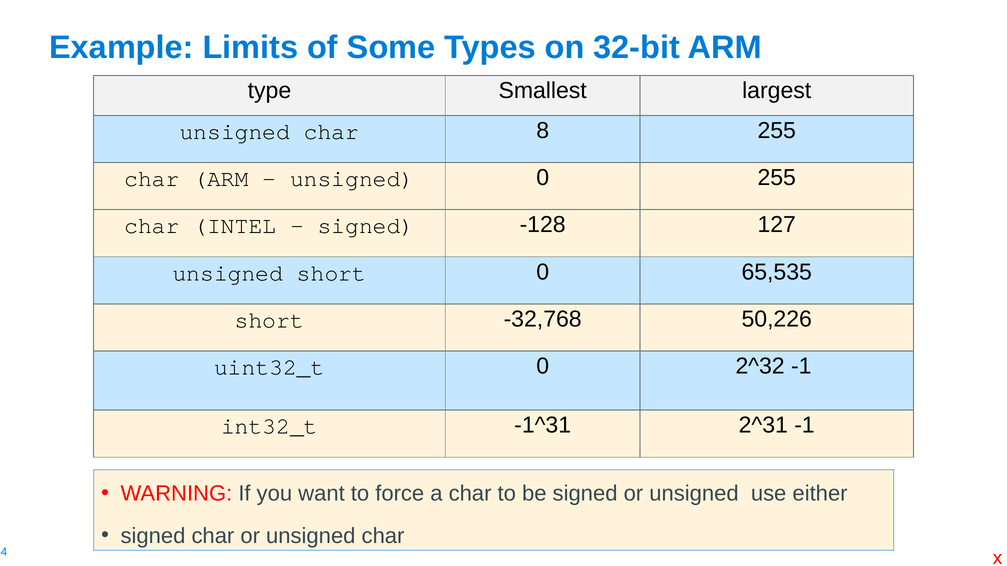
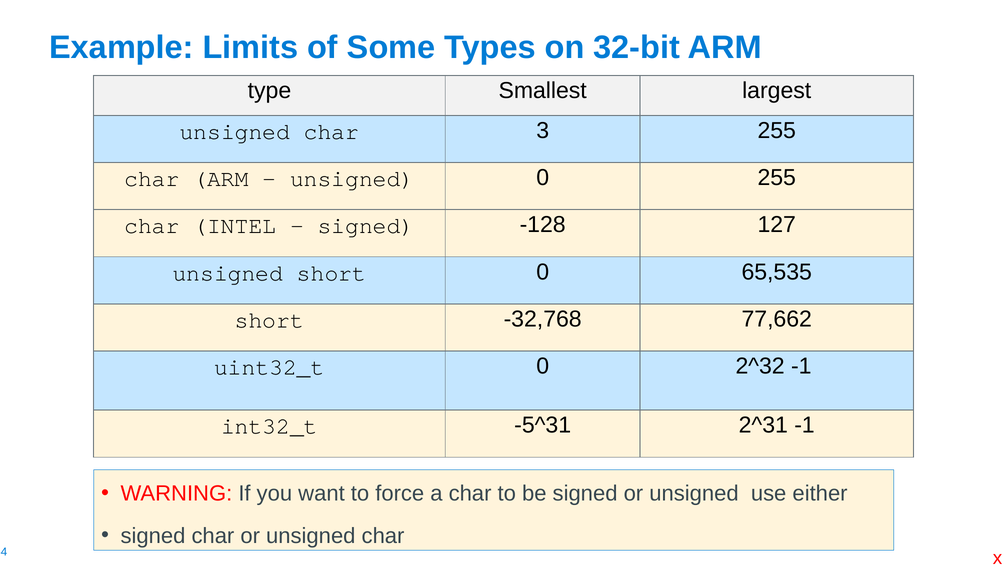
8: 8 -> 3 (543, 131)
50,226: 50,226 -> 77,662 (777, 319)
-1^31: -1^31 -> -5^31 (543, 426)
